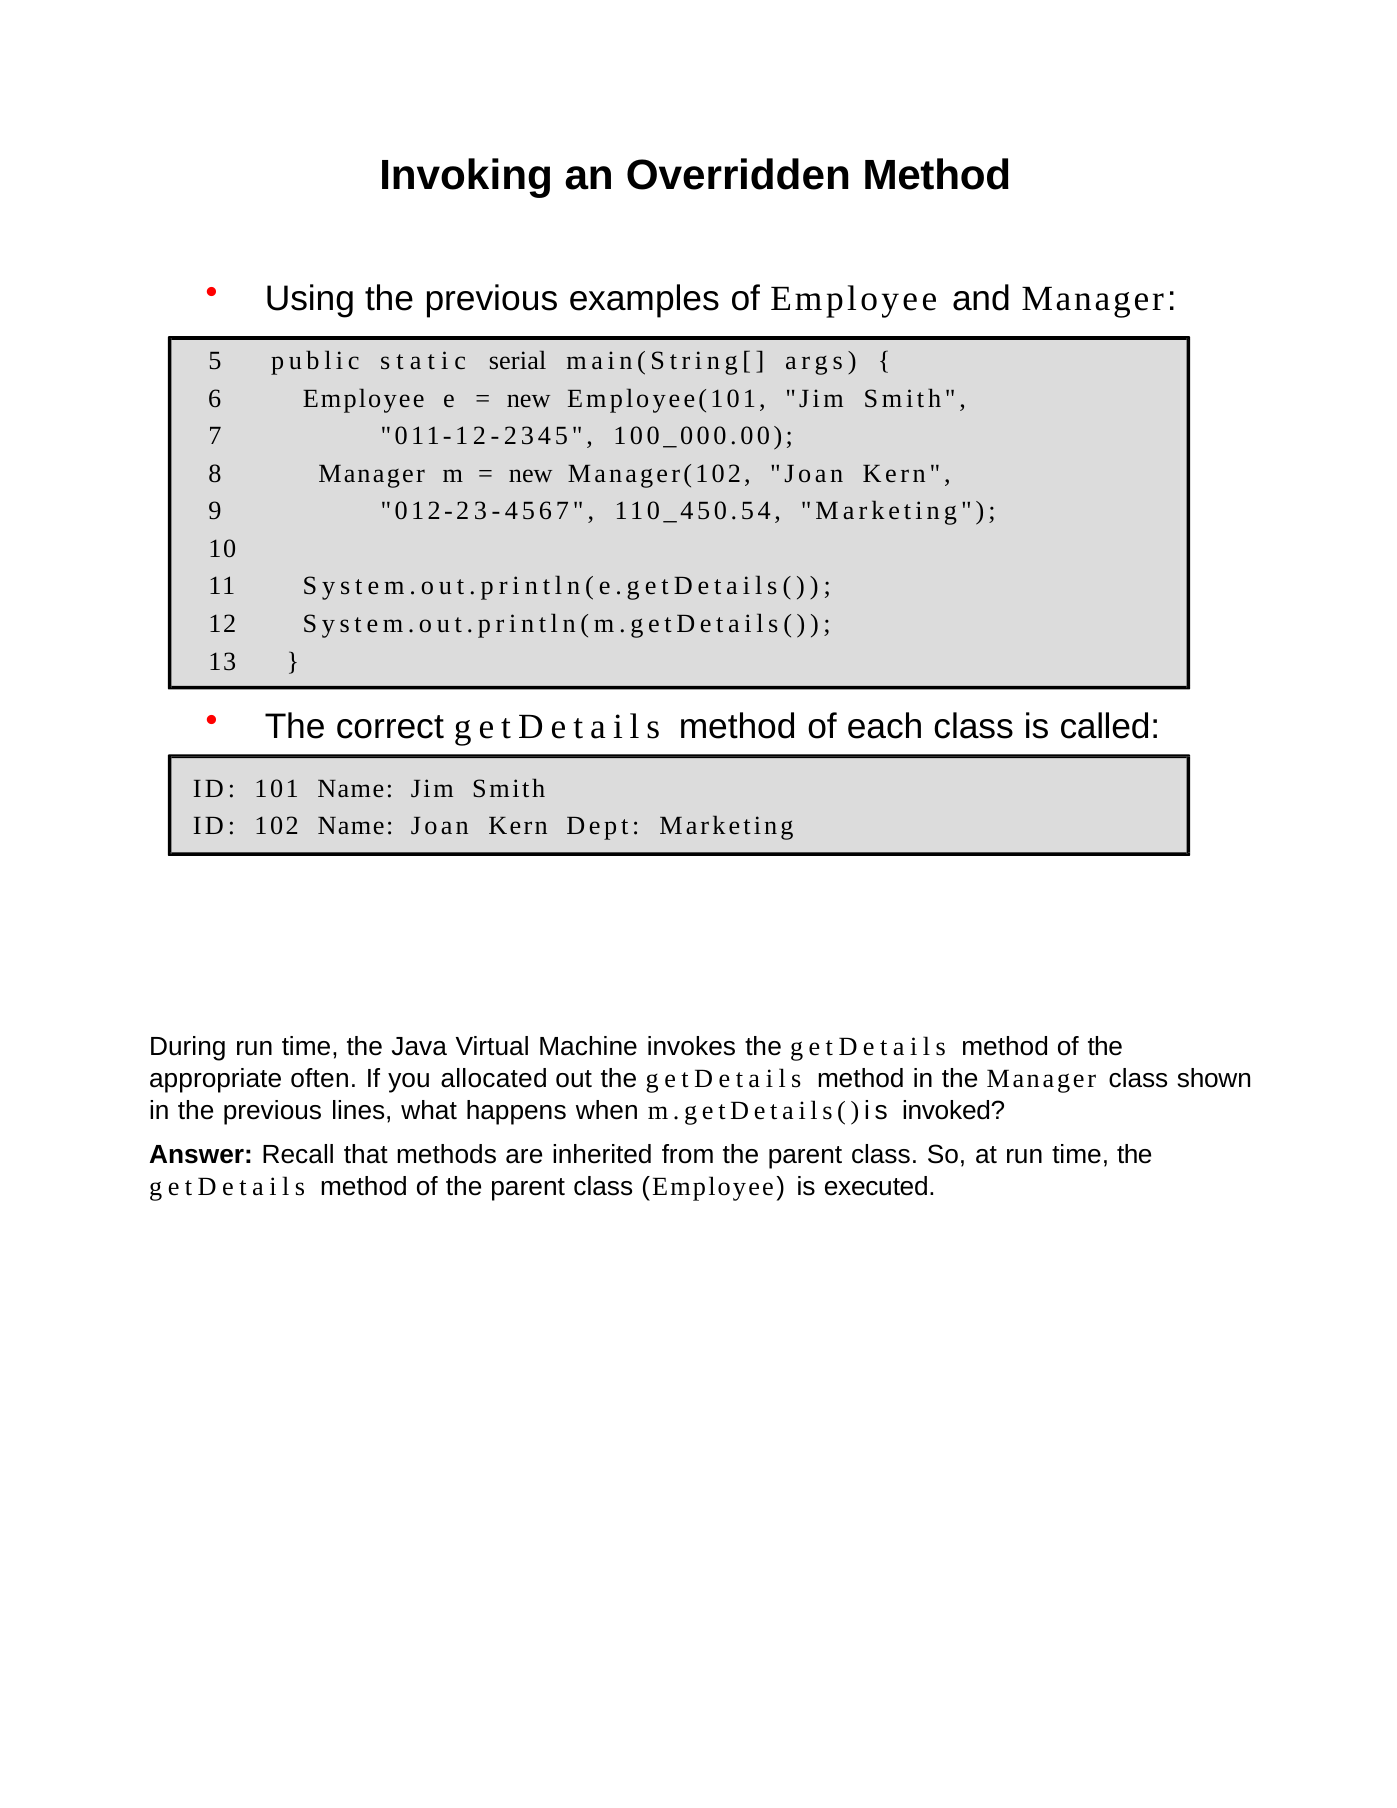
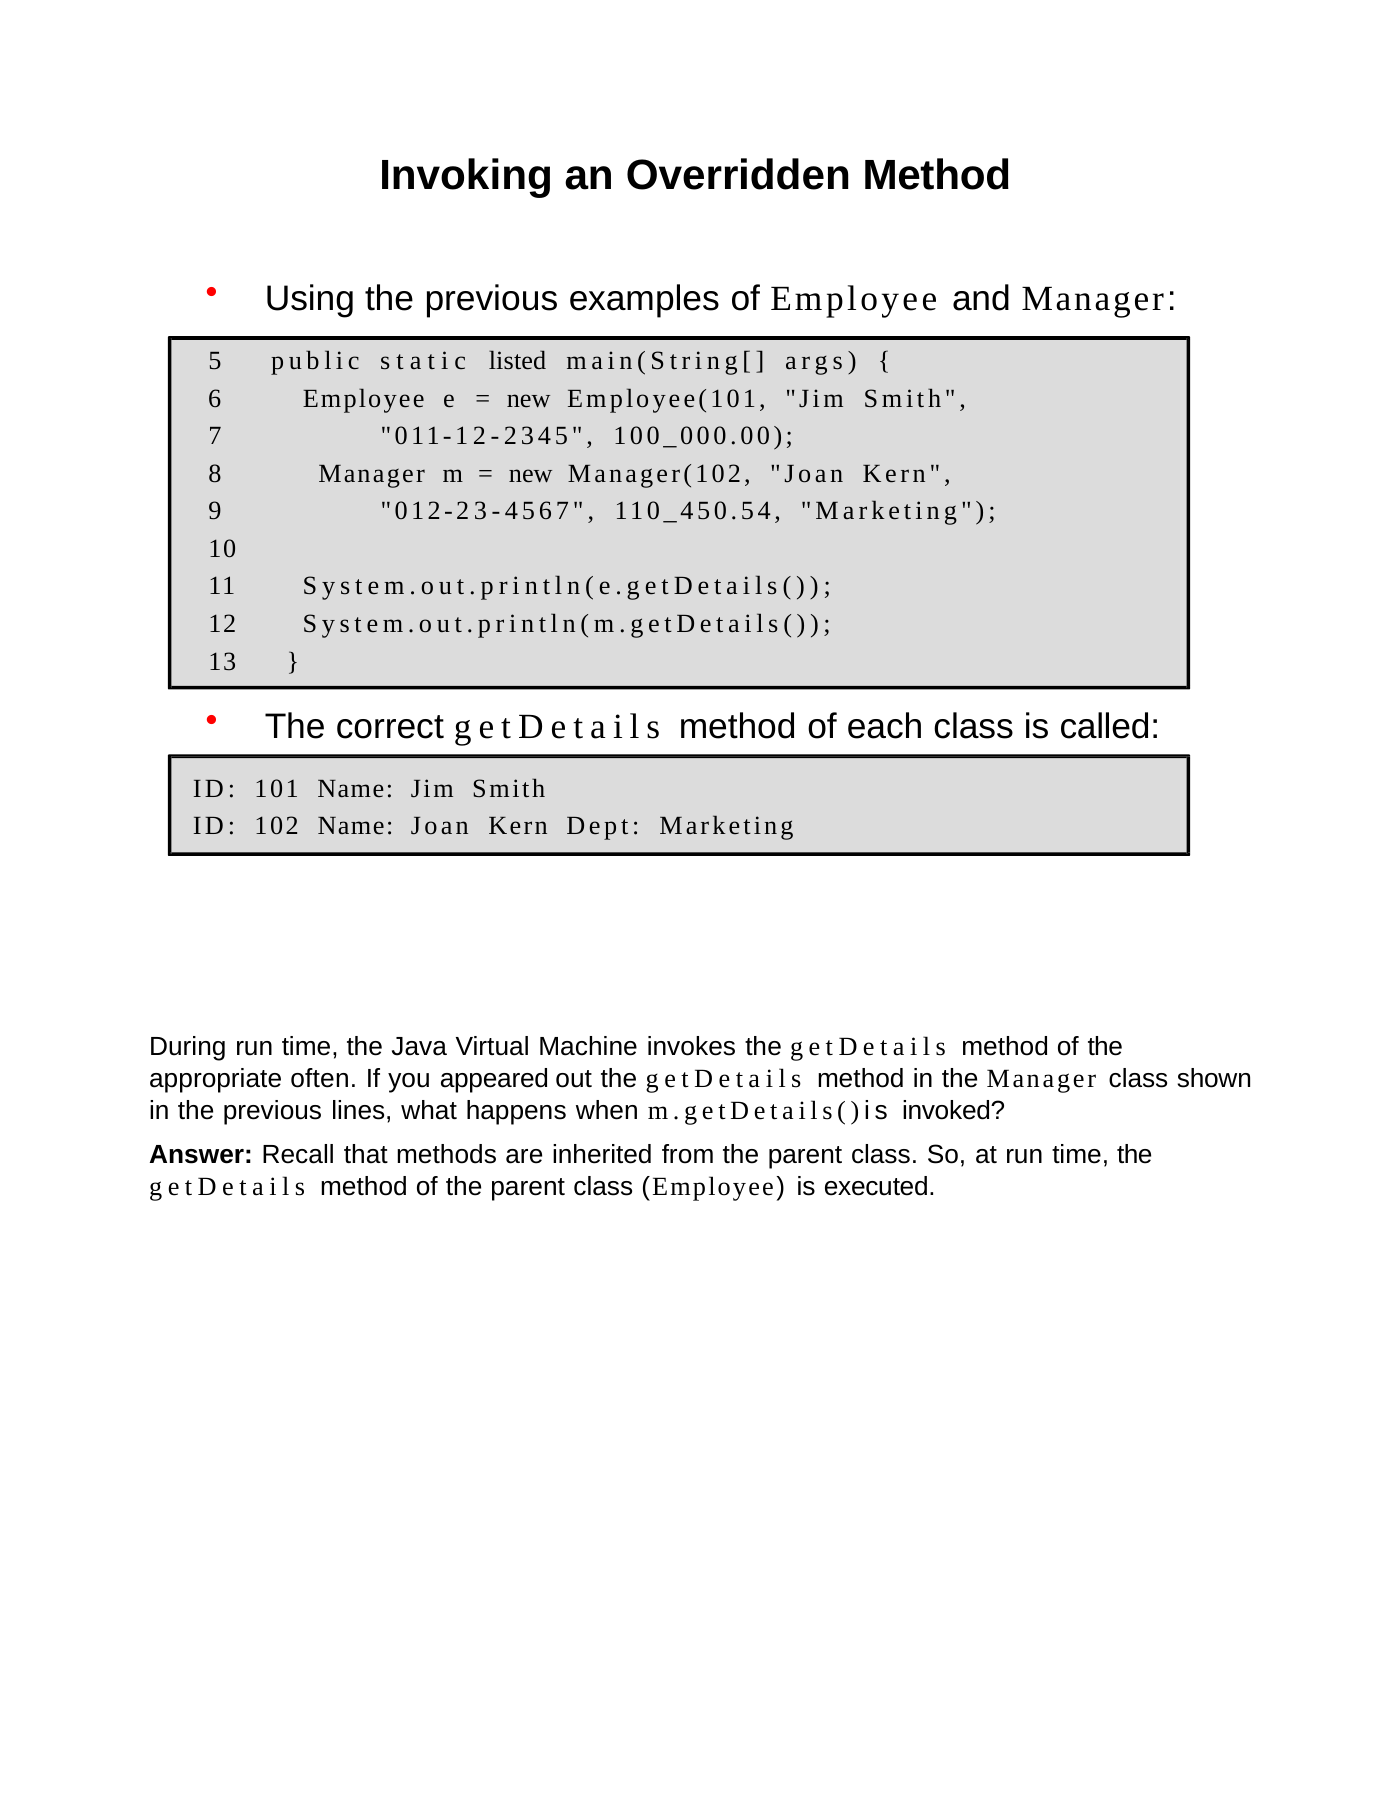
serial: serial -> listed (518, 360)
allocated: allocated -> appeared (494, 1079)
